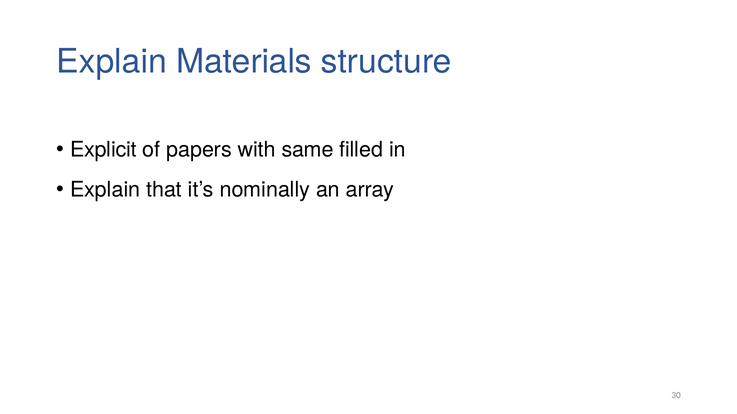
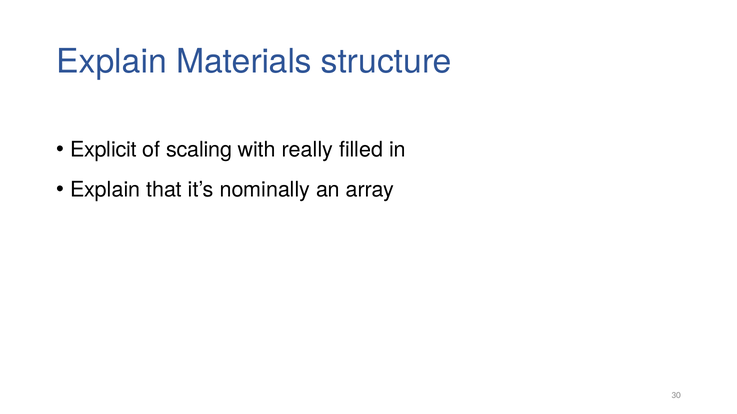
papers: papers -> scaling (199, 150)
same: same -> really (307, 150)
